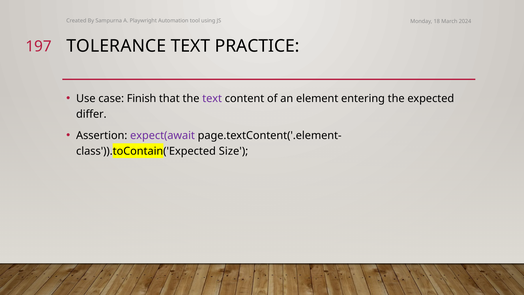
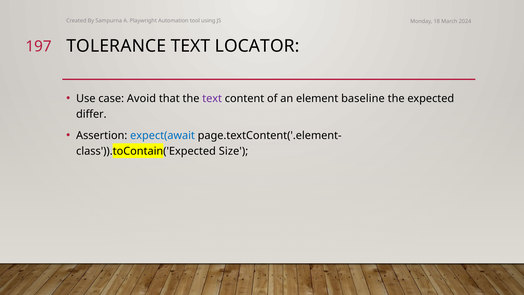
PRACTICE: PRACTICE -> LOCATOR (257, 46)
Finish: Finish -> Avoid (141, 99)
entering: entering -> baseline (363, 99)
expect(await colour: purple -> blue (163, 135)
